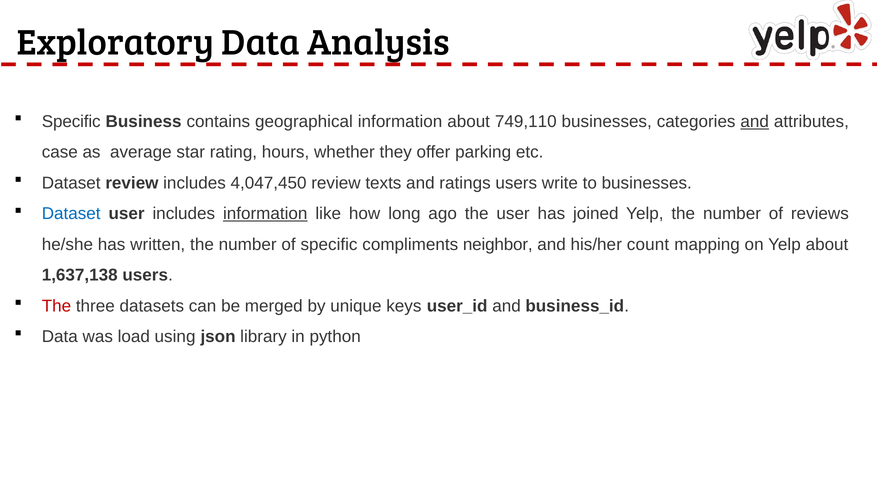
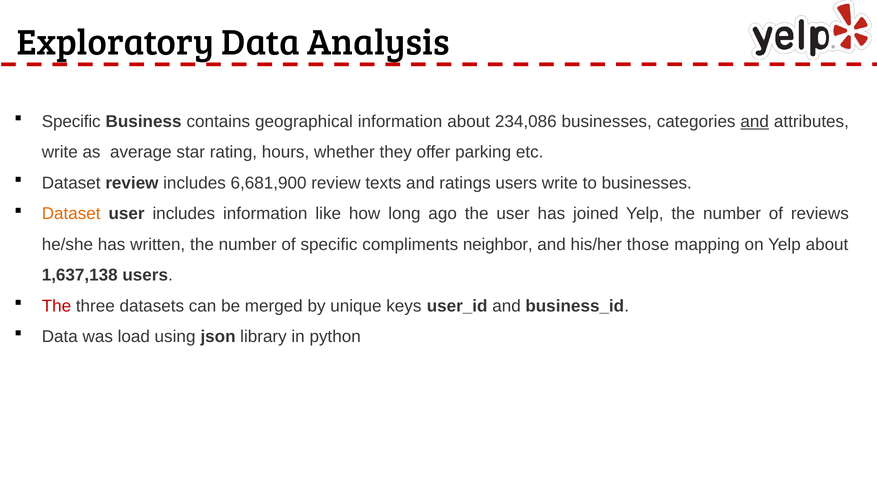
749,110: 749,110 -> 234,086 (526, 121)
case: case -> write (60, 152)
4,047,450: 4,047,450 -> 6,681,900 (269, 183)
Dataset colour: blue -> orange (71, 213)
information underline: present -> none (265, 213)
count: count -> those (648, 244)
